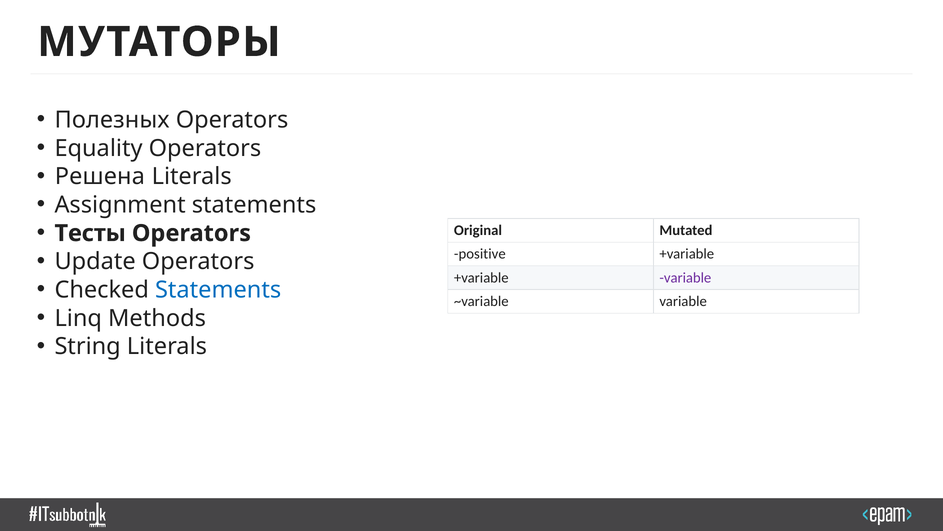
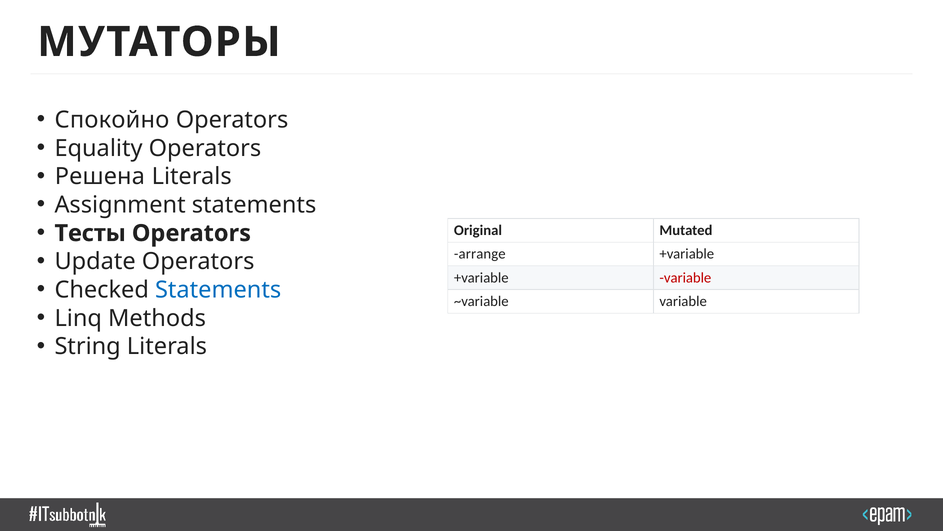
Полезных: Полезных -> Спокойно (112, 120)
positive: positive -> arrange (480, 254)
variable colour: purple -> red (685, 277)
